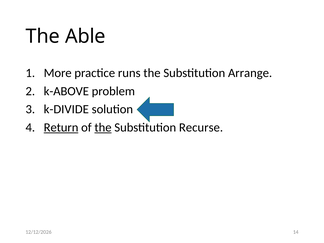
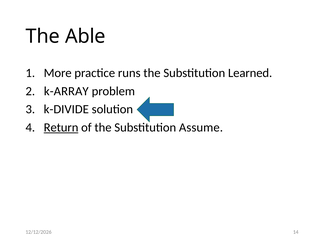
Arrange: Arrange -> Learned (250, 73)
k-ABOVE: k-ABOVE -> k-ARRAY (66, 91)
the underline: present -> none (103, 127)
Recurse: Recurse -> Assume (201, 127)
